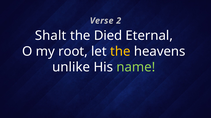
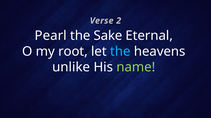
Shalt: Shalt -> Pearl (51, 36)
Died: Died -> Sake (108, 36)
the colour: yellow -> light blue (120, 52)
